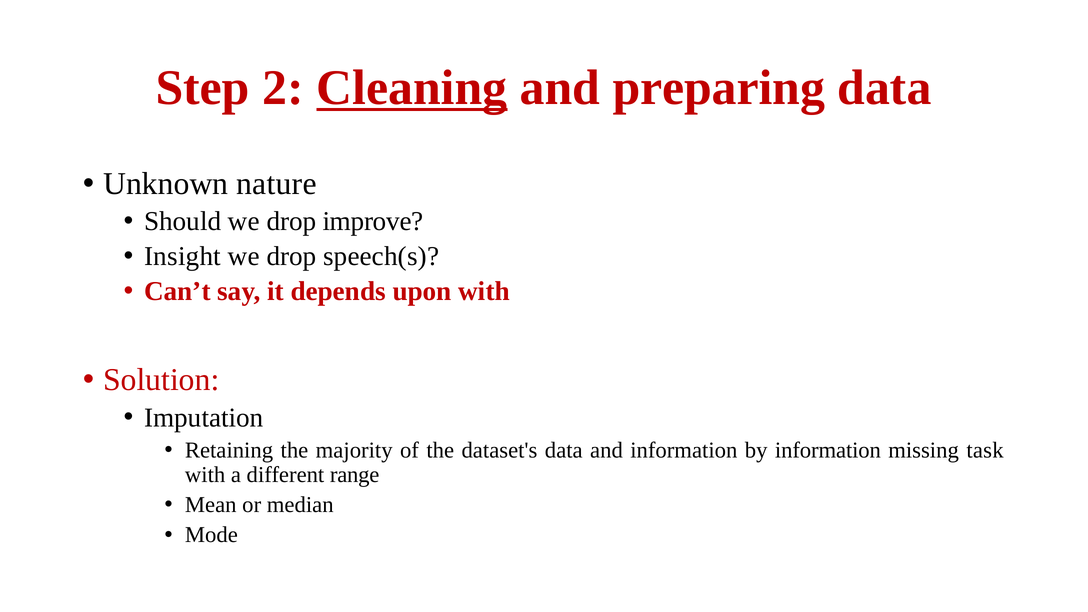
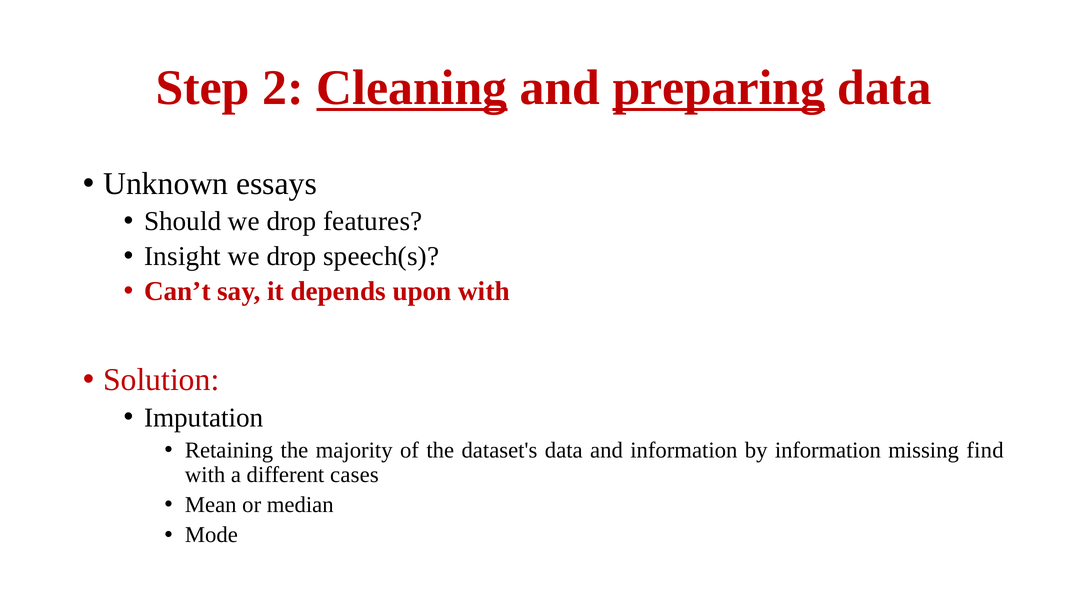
preparing underline: none -> present (719, 88)
nature: nature -> essays (277, 184)
improve: improve -> features (373, 221)
task: task -> find (985, 450)
range: range -> cases (354, 475)
